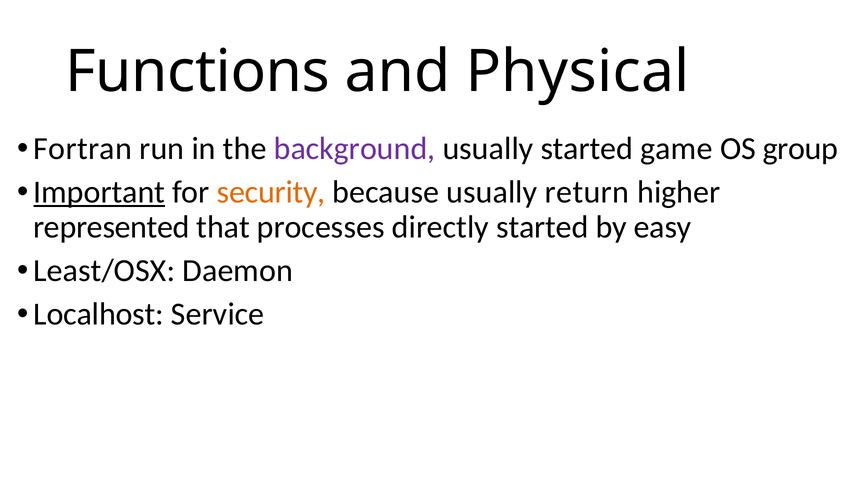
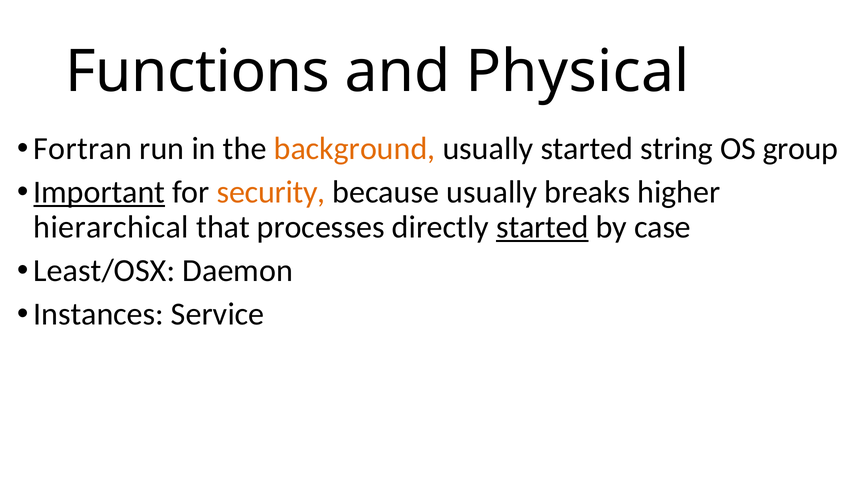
background colour: purple -> orange (355, 149)
game: game -> string (677, 149)
return: return -> breaks (587, 192)
represented: represented -> hierarchical (111, 227)
started underline: none -> present (542, 227)
easy: easy -> case (663, 227)
Localhost: Localhost -> Instances (99, 314)
